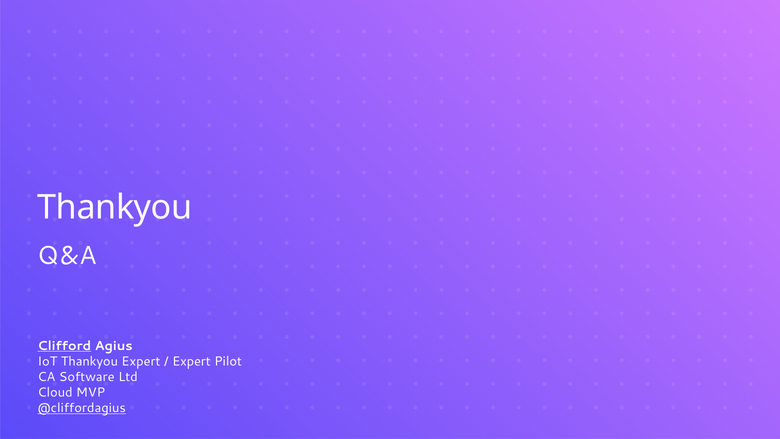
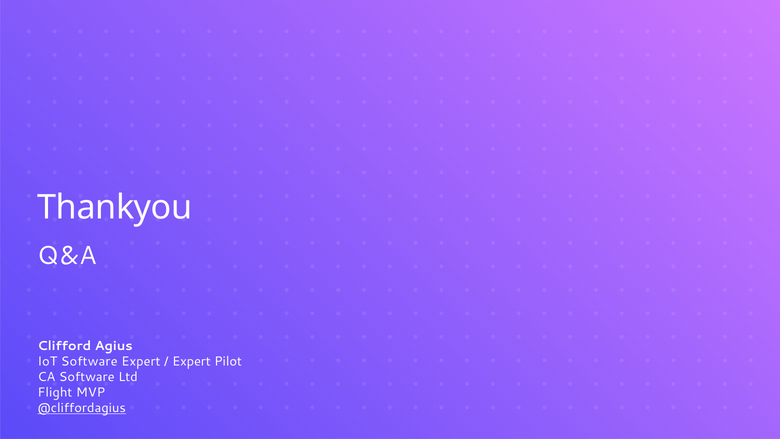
Clifford underline: present -> none (64, 346)
IoT Thankyou: Thankyou -> Software (89, 361)
Cloud: Cloud -> Flight (55, 392)
